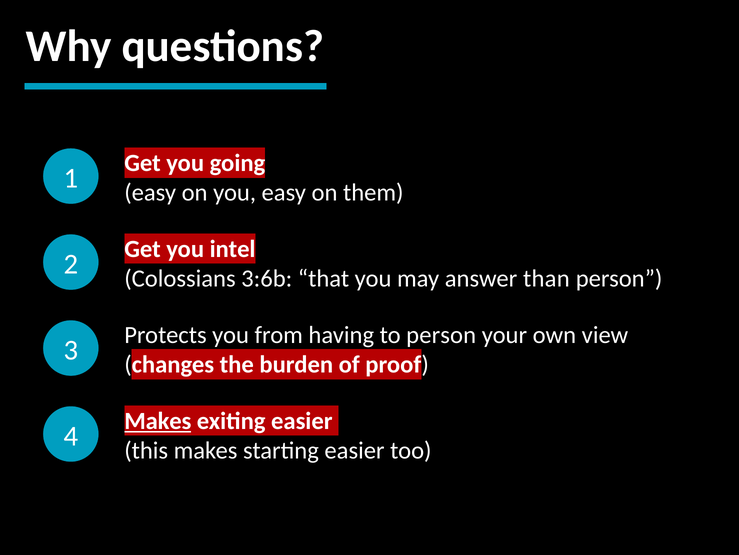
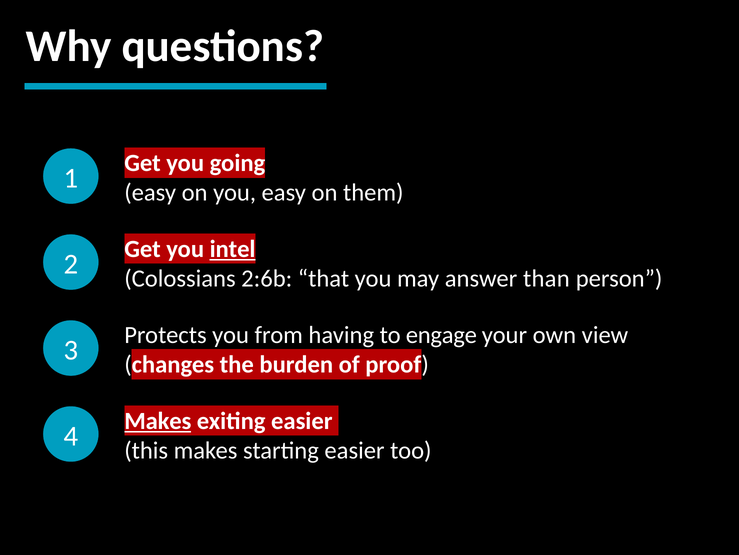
intel underline: none -> present (233, 249)
3:6b: 3:6b -> 2:6b (267, 278)
to person: person -> engage (441, 335)
